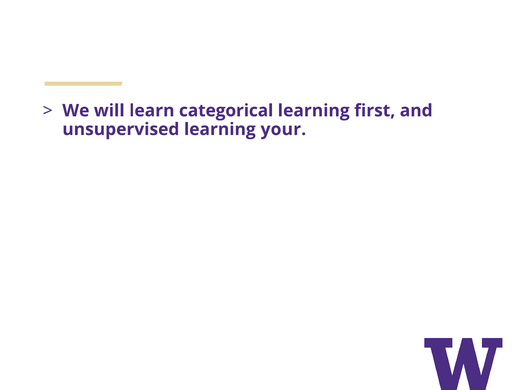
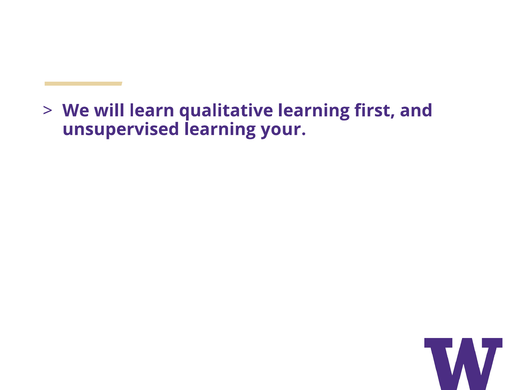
categorical: categorical -> qualitative (226, 111)
